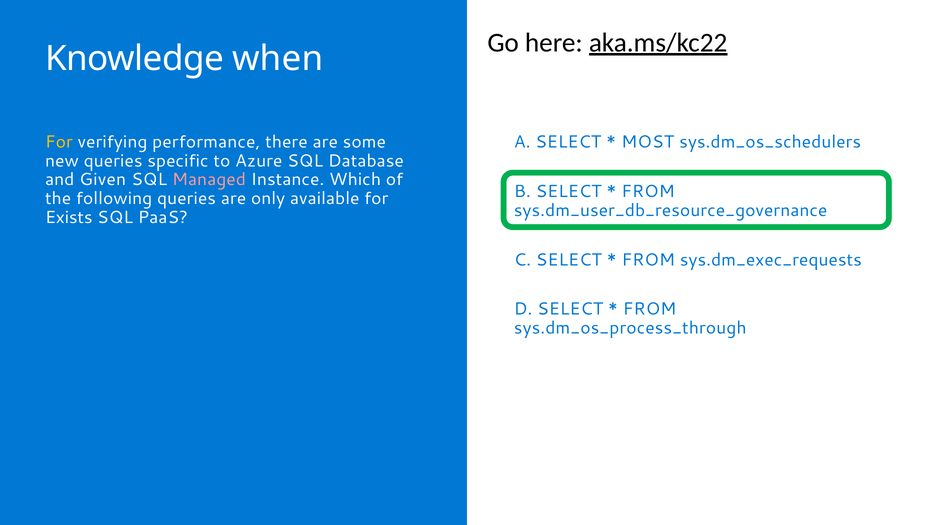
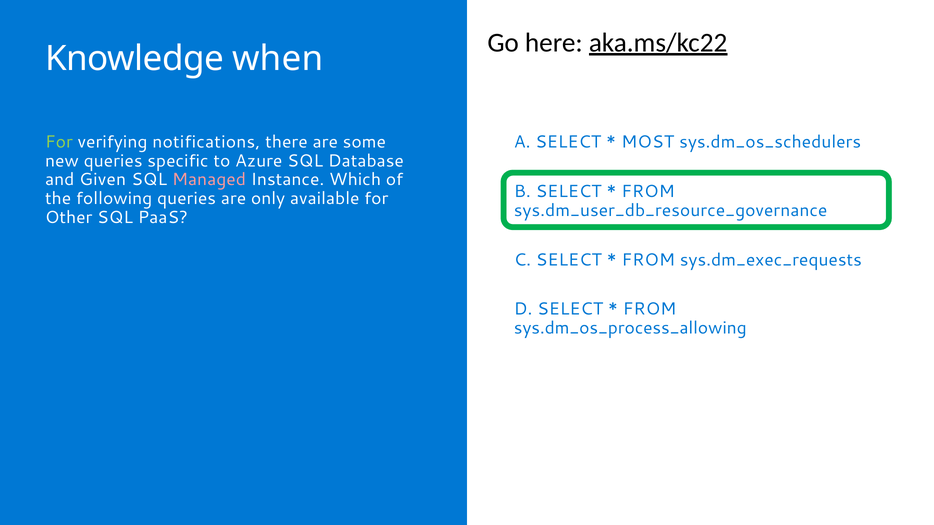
For colour: yellow -> light green (59, 142)
performance: performance -> notifications (206, 142)
Exists: Exists -> Other (69, 218)
sys.dm_os_process_through: sys.dm_os_process_through -> sys.dm_os_process_allowing (630, 328)
